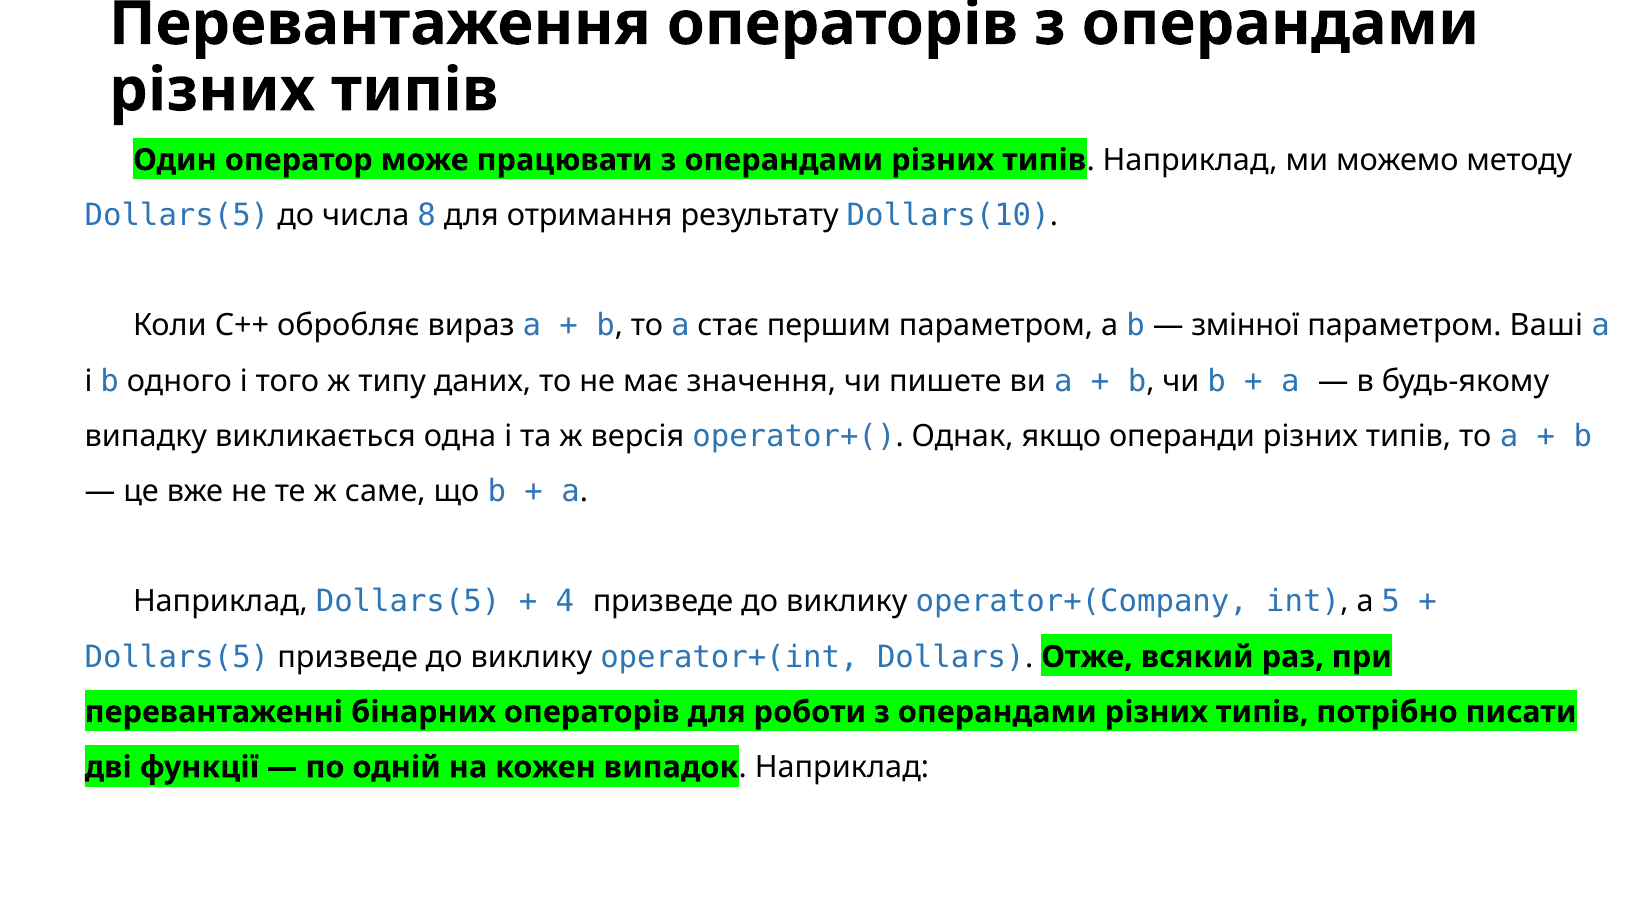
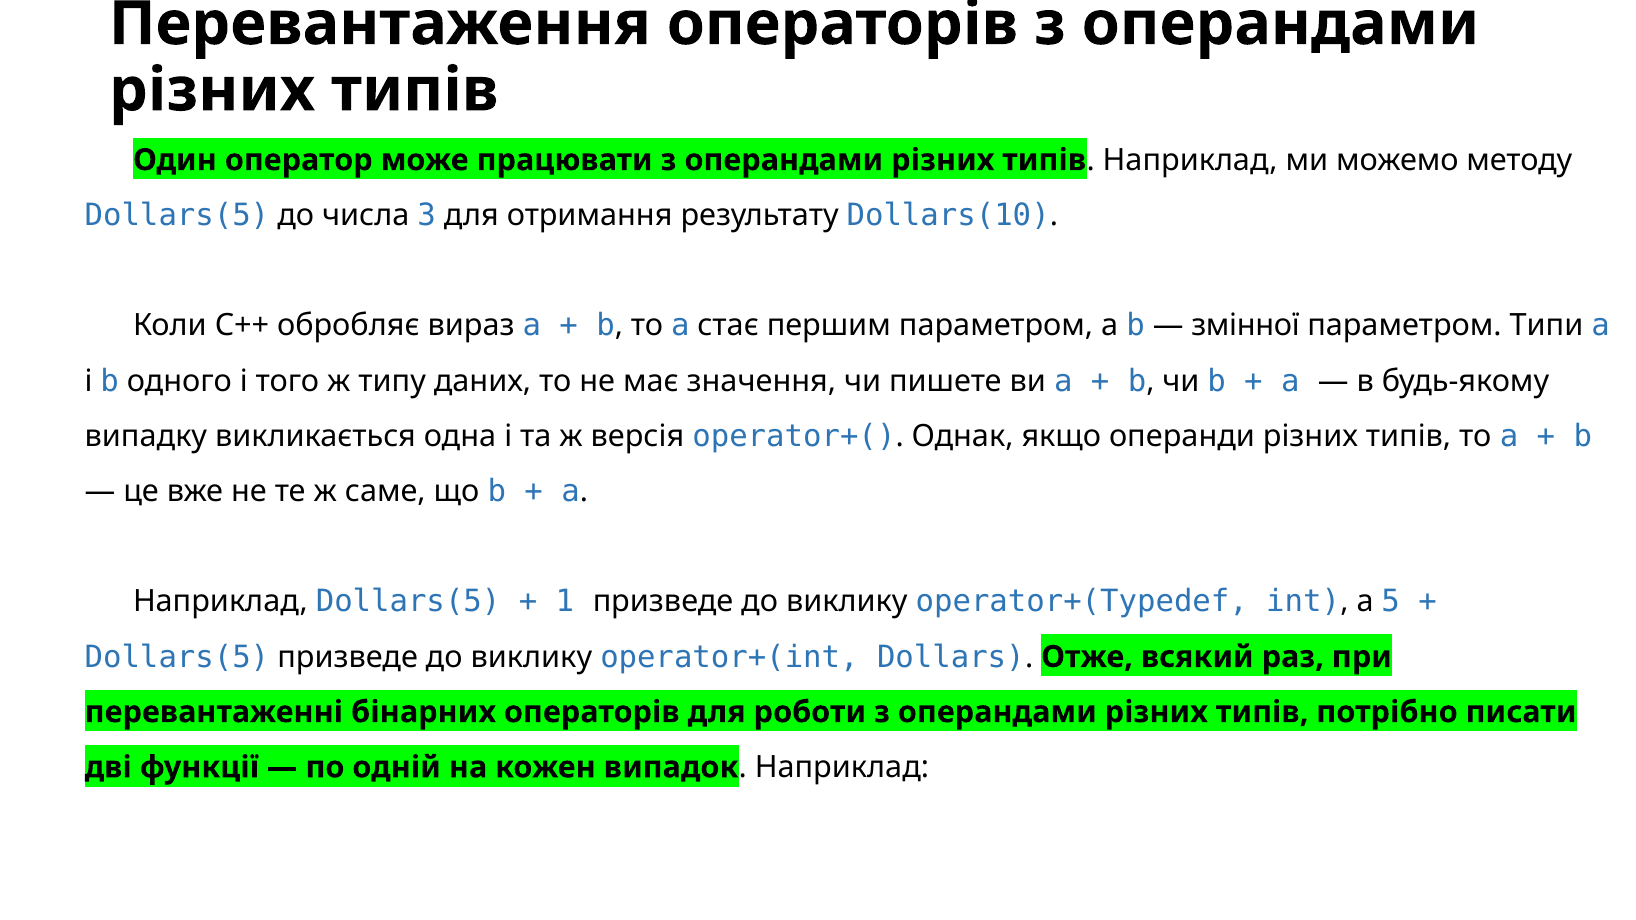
8: 8 -> 3 (427, 215)
Ваші: Ваші -> Типи (1546, 326)
4: 4 -> 1 (565, 602)
operator+(Company: operator+(Company -> operator+(Typedef (1082, 602)
